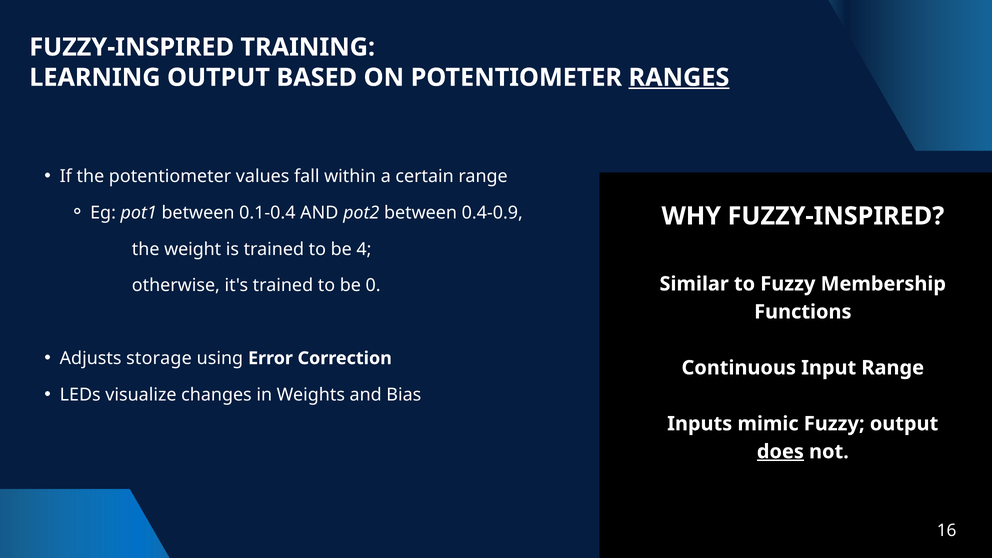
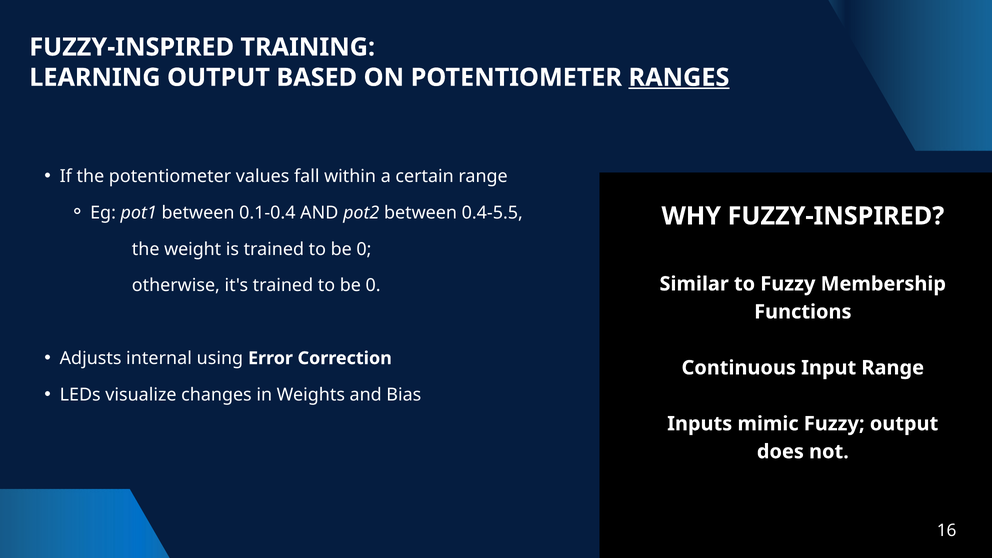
0.4-0.9: 0.4-0.9 -> 0.4-5.5 (492, 213)
4: 4 -> 0 (364, 249)
storage: storage -> internal (159, 358)
does underline: present -> none (780, 452)
